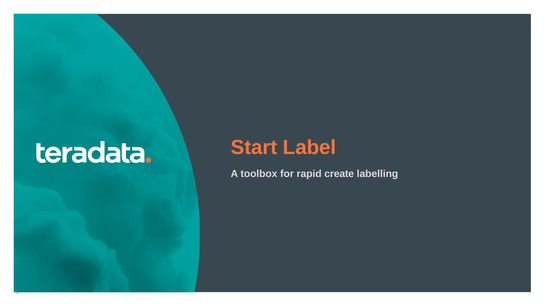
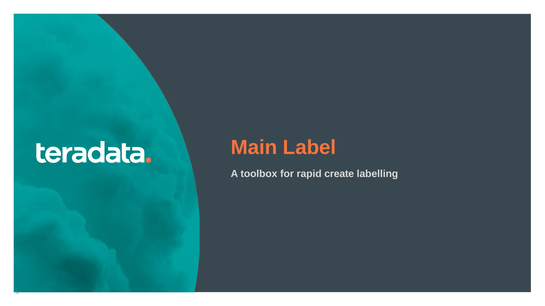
Start: Start -> Main (254, 148)
